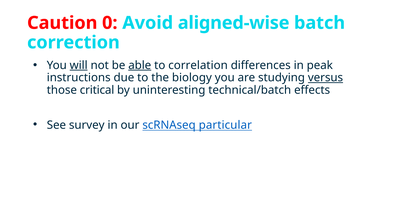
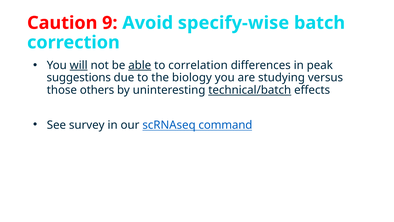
0: 0 -> 9 (110, 23)
aligned-wise: aligned-wise -> specify-wise (233, 23)
instructions: instructions -> suggestions (79, 78)
versus underline: present -> none (325, 78)
critical: critical -> others (97, 90)
technical/batch underline: none -> present (250, 90)
particular: particular -> command (225, 125)
